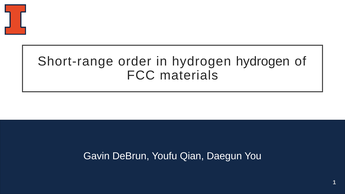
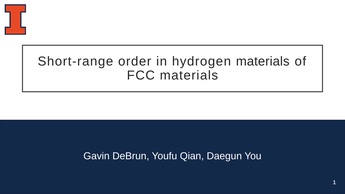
hydrogen hydrogen: hydrogen -> materials (263, 61)
